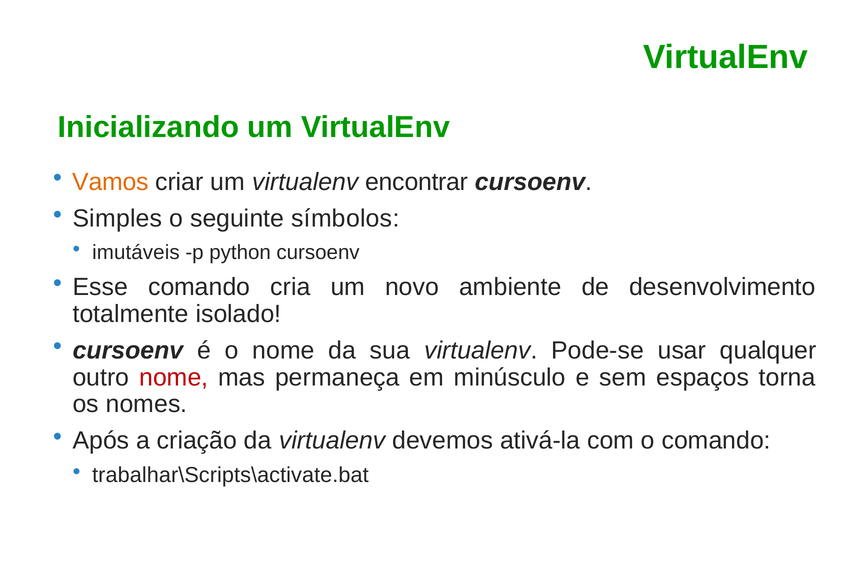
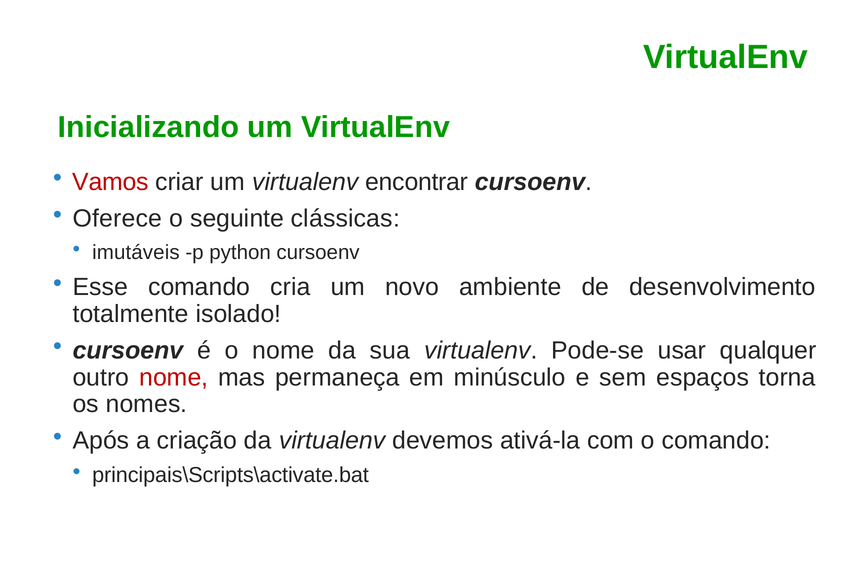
Vamos colour: orange -> red (111, 182)
Simples: Simples -> Oferece (117, 219)
símbolos: símbolos -> clássicas (345, 219)
trabalhar\Scripts\activate.bat: trabalhar\Scripts\activate.bat -> principais\Scripts\activate.bat (231, 475)
